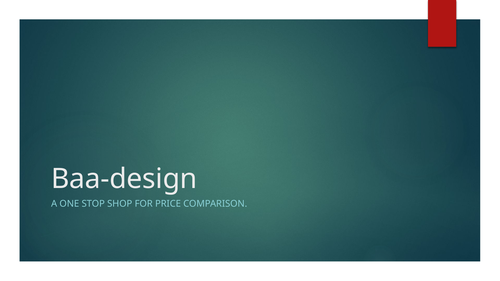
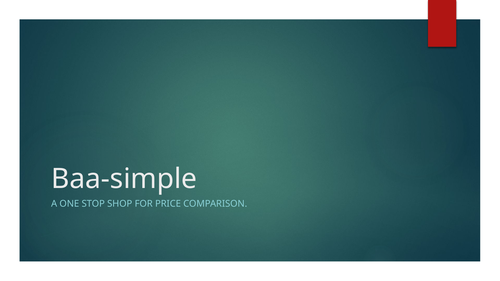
Baa-design: Baa-design -> Baa-simple (124, 179)
